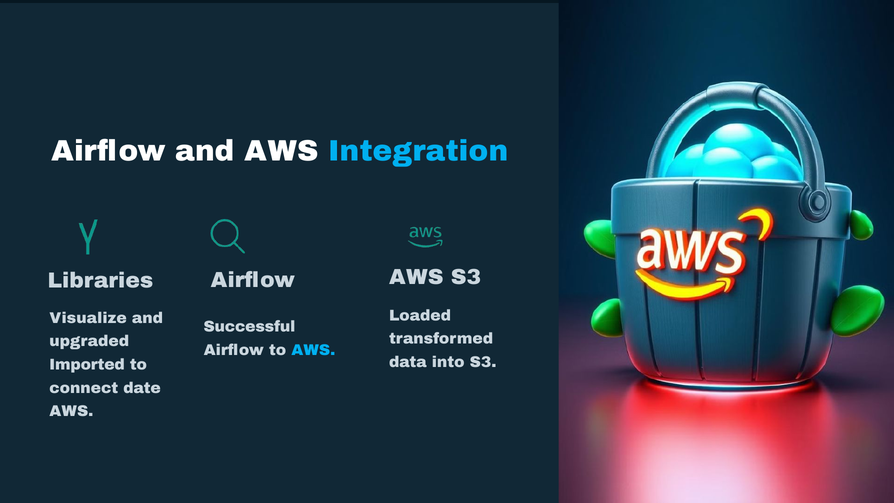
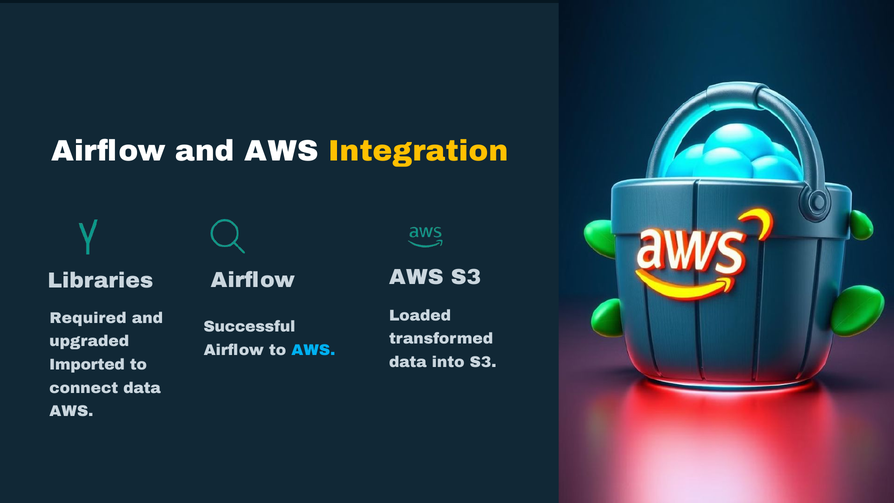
Integration colour: light blue -> yellow (418, 151)
Visualize: Visualize -> Required (88, 318)
connect date: date -> data (142, 388)
